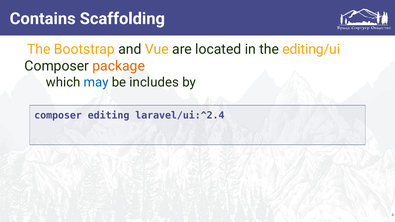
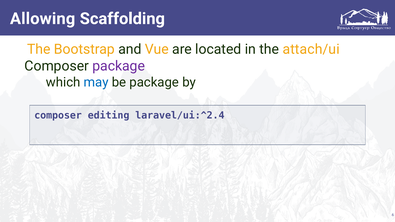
Contains: Contains -> Allowing (43, 19)
editing/ui: editing/ui -> attach/ui (311, 49)
package colour: orange -> purple (119, 66)
be includes: includes -> package (154, 82)
